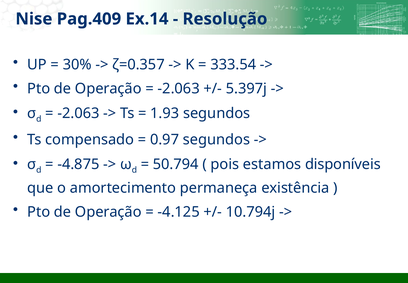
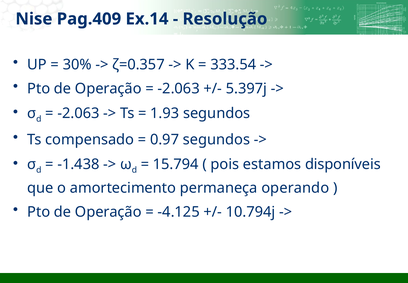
-4.875: -4.875 -> -1.438 (78, 164)
50.794: 50.794 -> 15.794 (176, 164)
existência: existência -> operando (295, 188)
